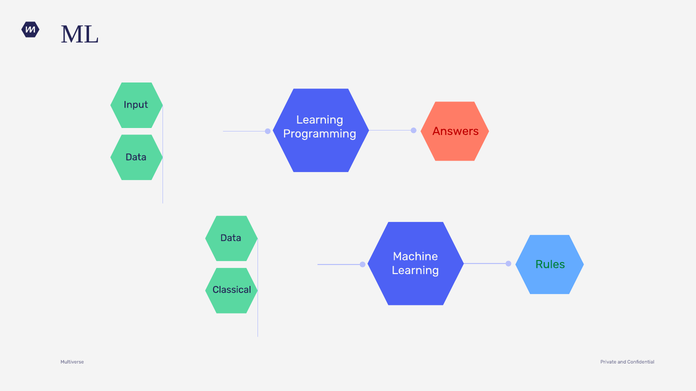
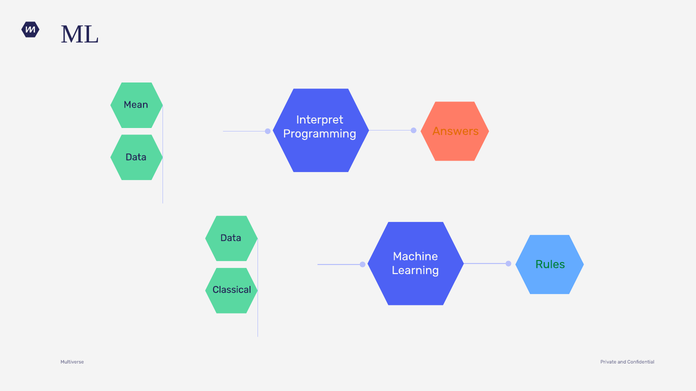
Input: Input -> Mean (136, 105)
Learning: Learning -> Interpret (320, 120)
Answers colour: red -> orange (456, 131)
